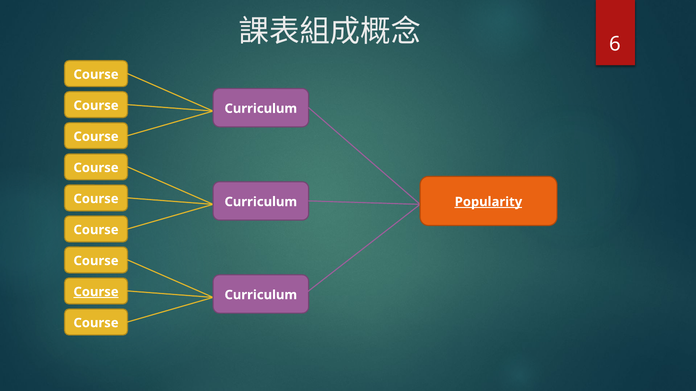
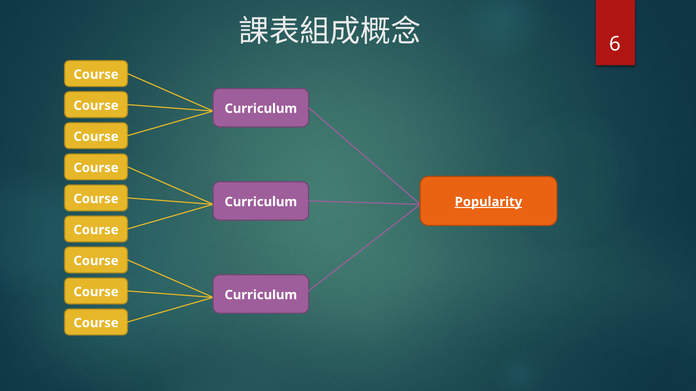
Course underline: present -> none (96, 292)
